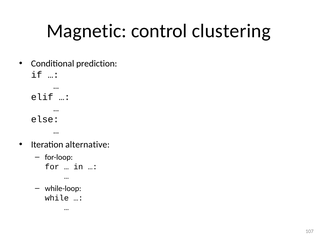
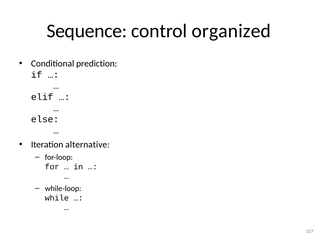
Magnetic: Magnetic -> Sequence (87, 31)
clustering: clustering -> organized (231, 31)
